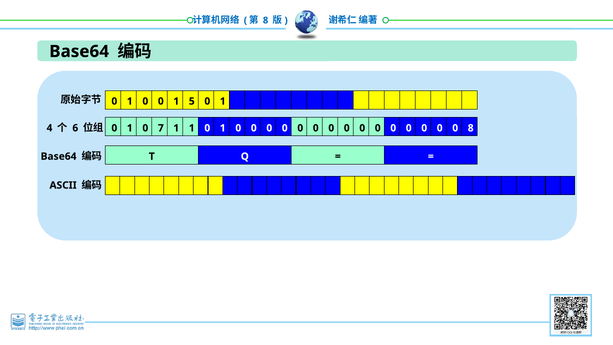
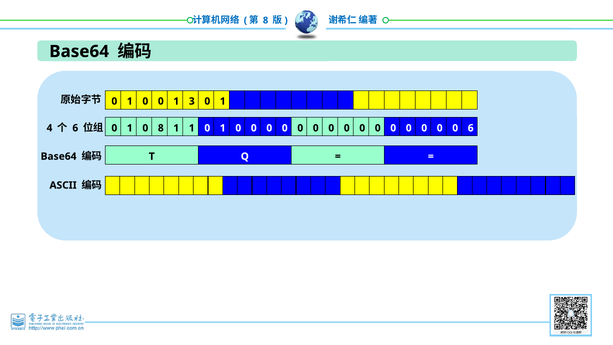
5: 5 -> 3 (192, 101)
0 7: 7 -> 8 (161, 128)
0 8: 8 -> 6 (471, 128)
